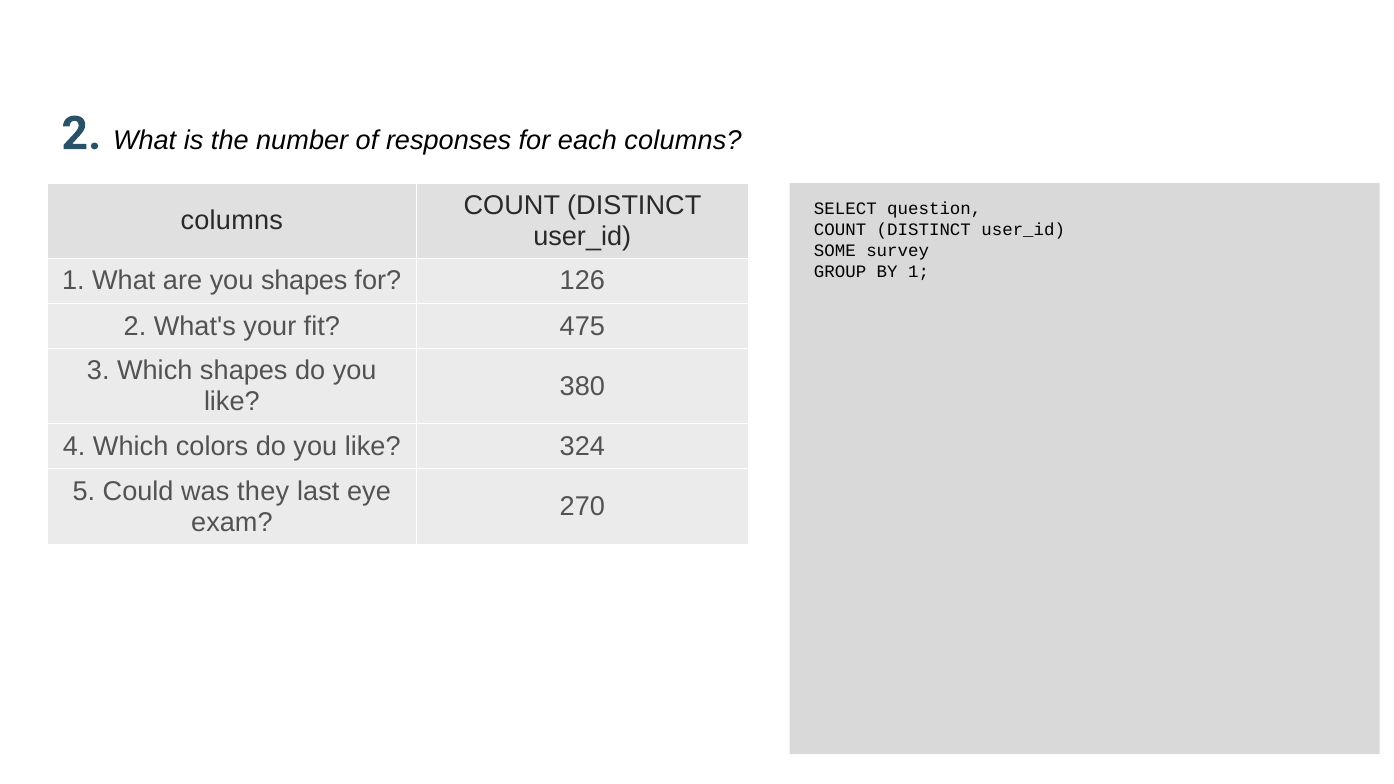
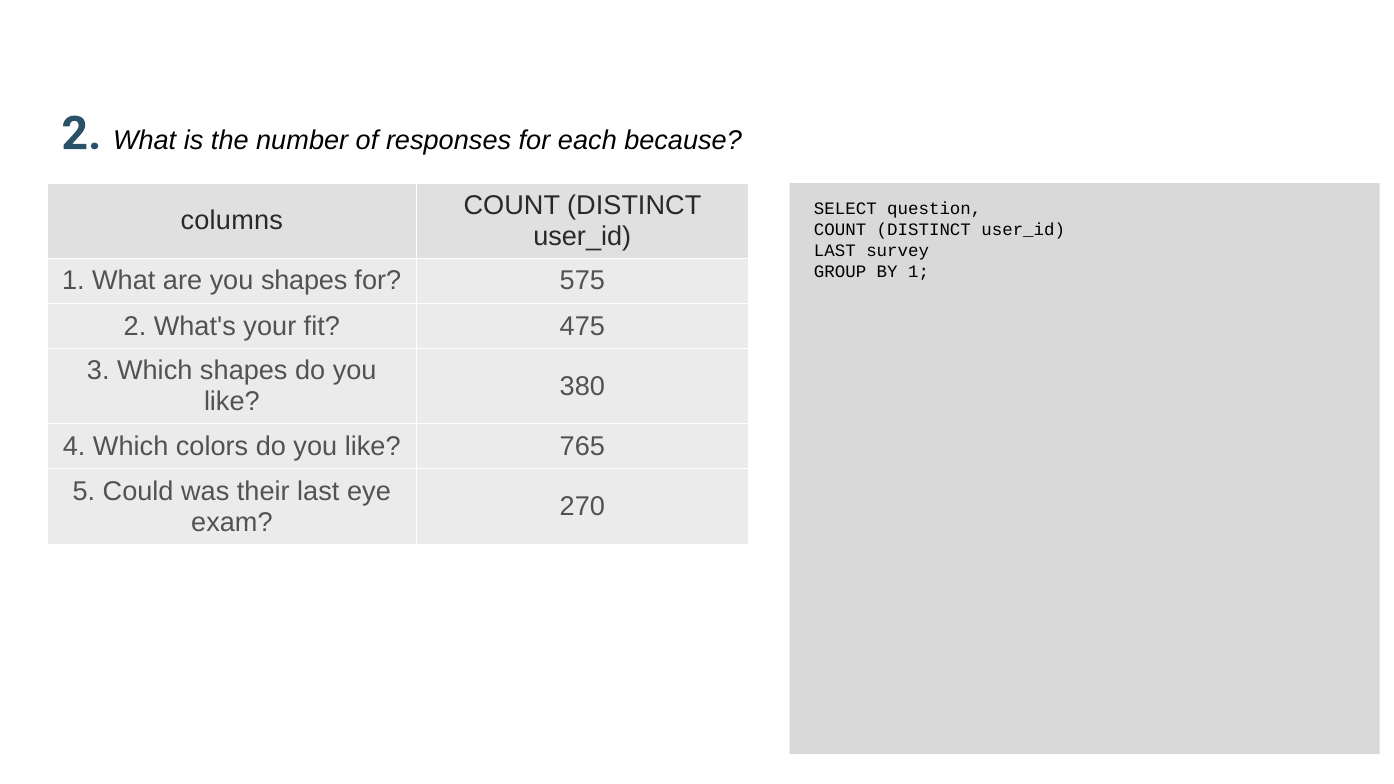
each columns: columns -> because (683, 140)
SOME: SOME -> LAST (835, 251)
126: 126 -> 575 (582, 281)
324: 324 -> 765 (582, 446)
they: they -> their (263, 492)
